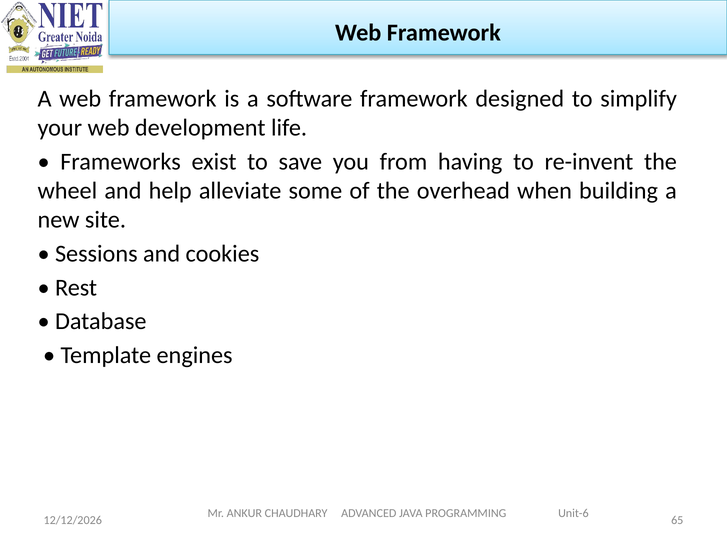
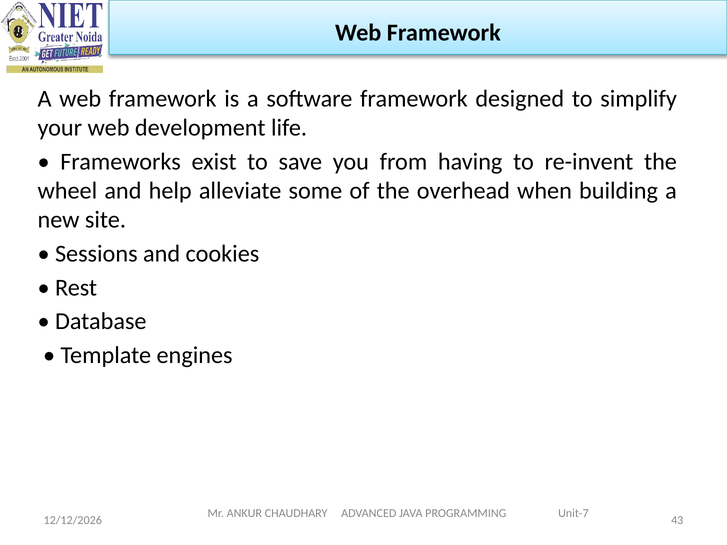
Unit-6: Unit-6 -> Unit-7 (573, 513)
65: 65 -> 43 (677, 521)
